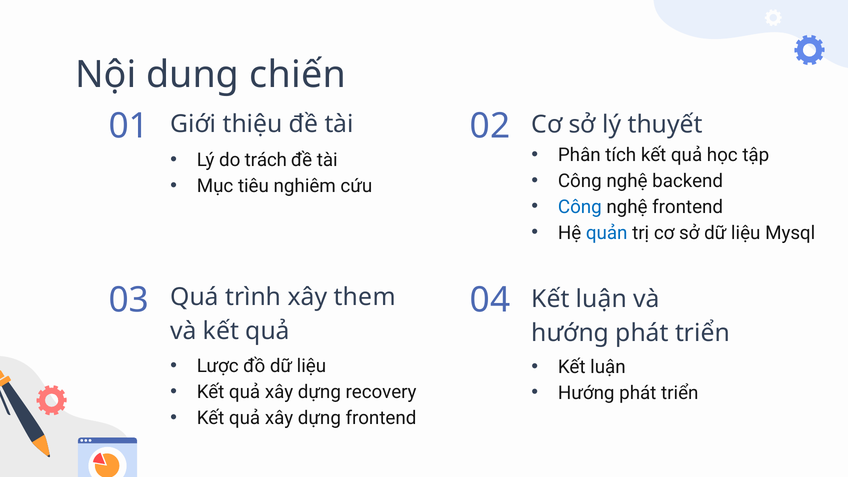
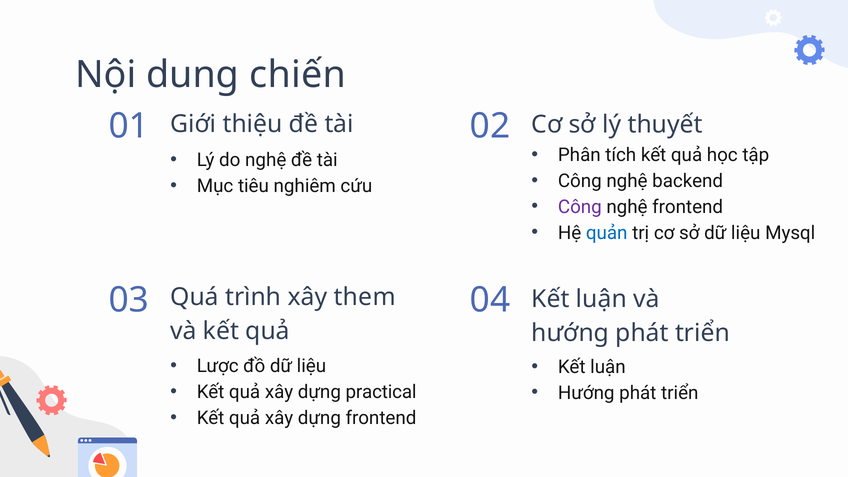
do trách: trách -> nghệ (266, 160)
Công colour: blue -> purple (580, 207)
recovery: recovery -> practical (381, 392)
